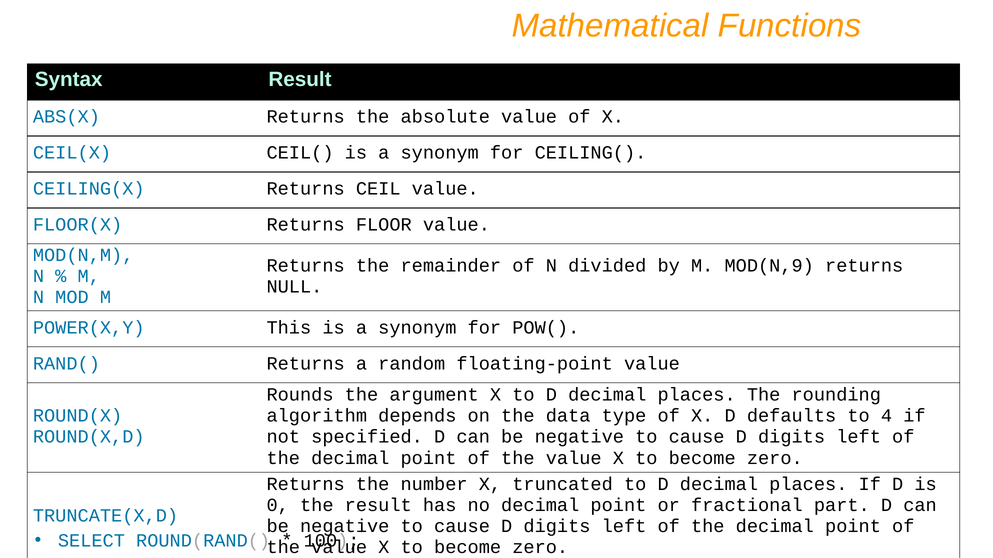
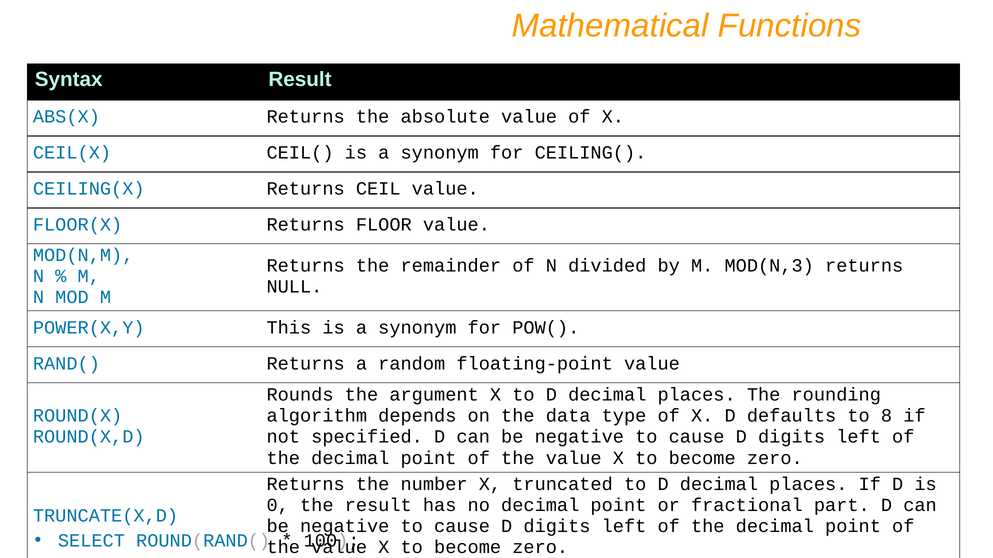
MOD(N,9: MOD(N,9 -> MOD(N,3 (769, 266)
4: 4 -> 8 (887, 416)
